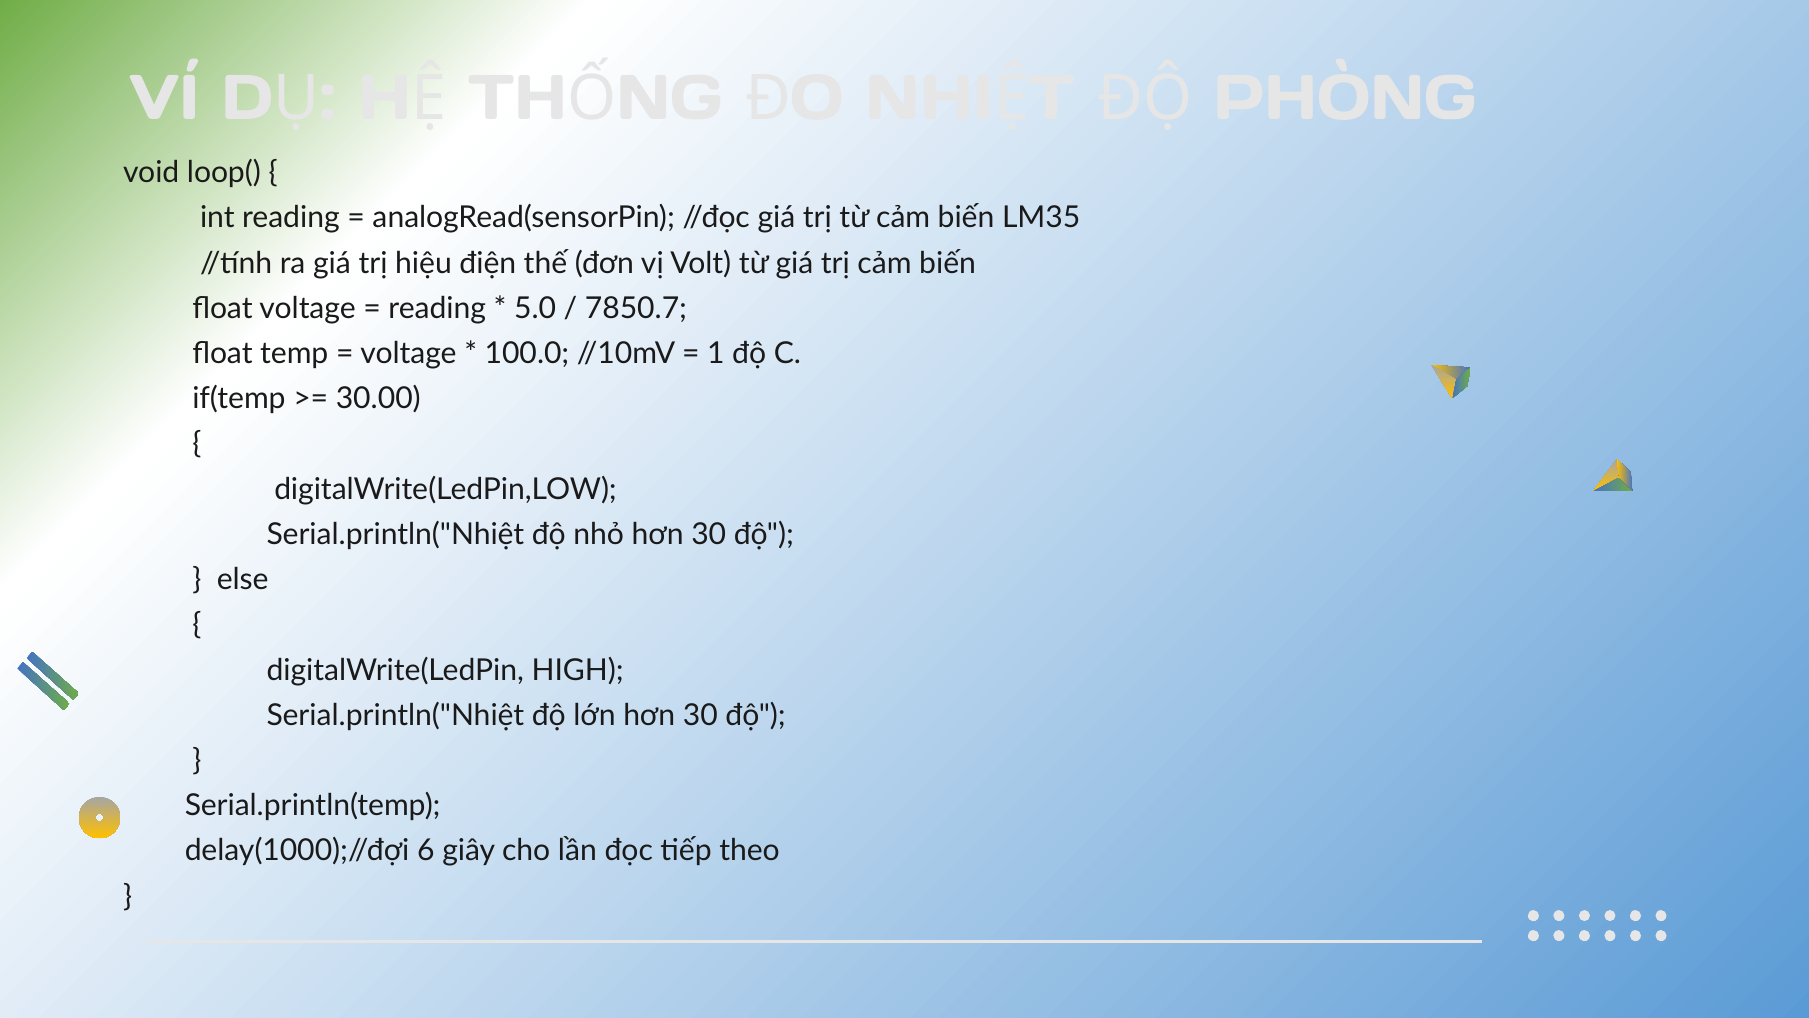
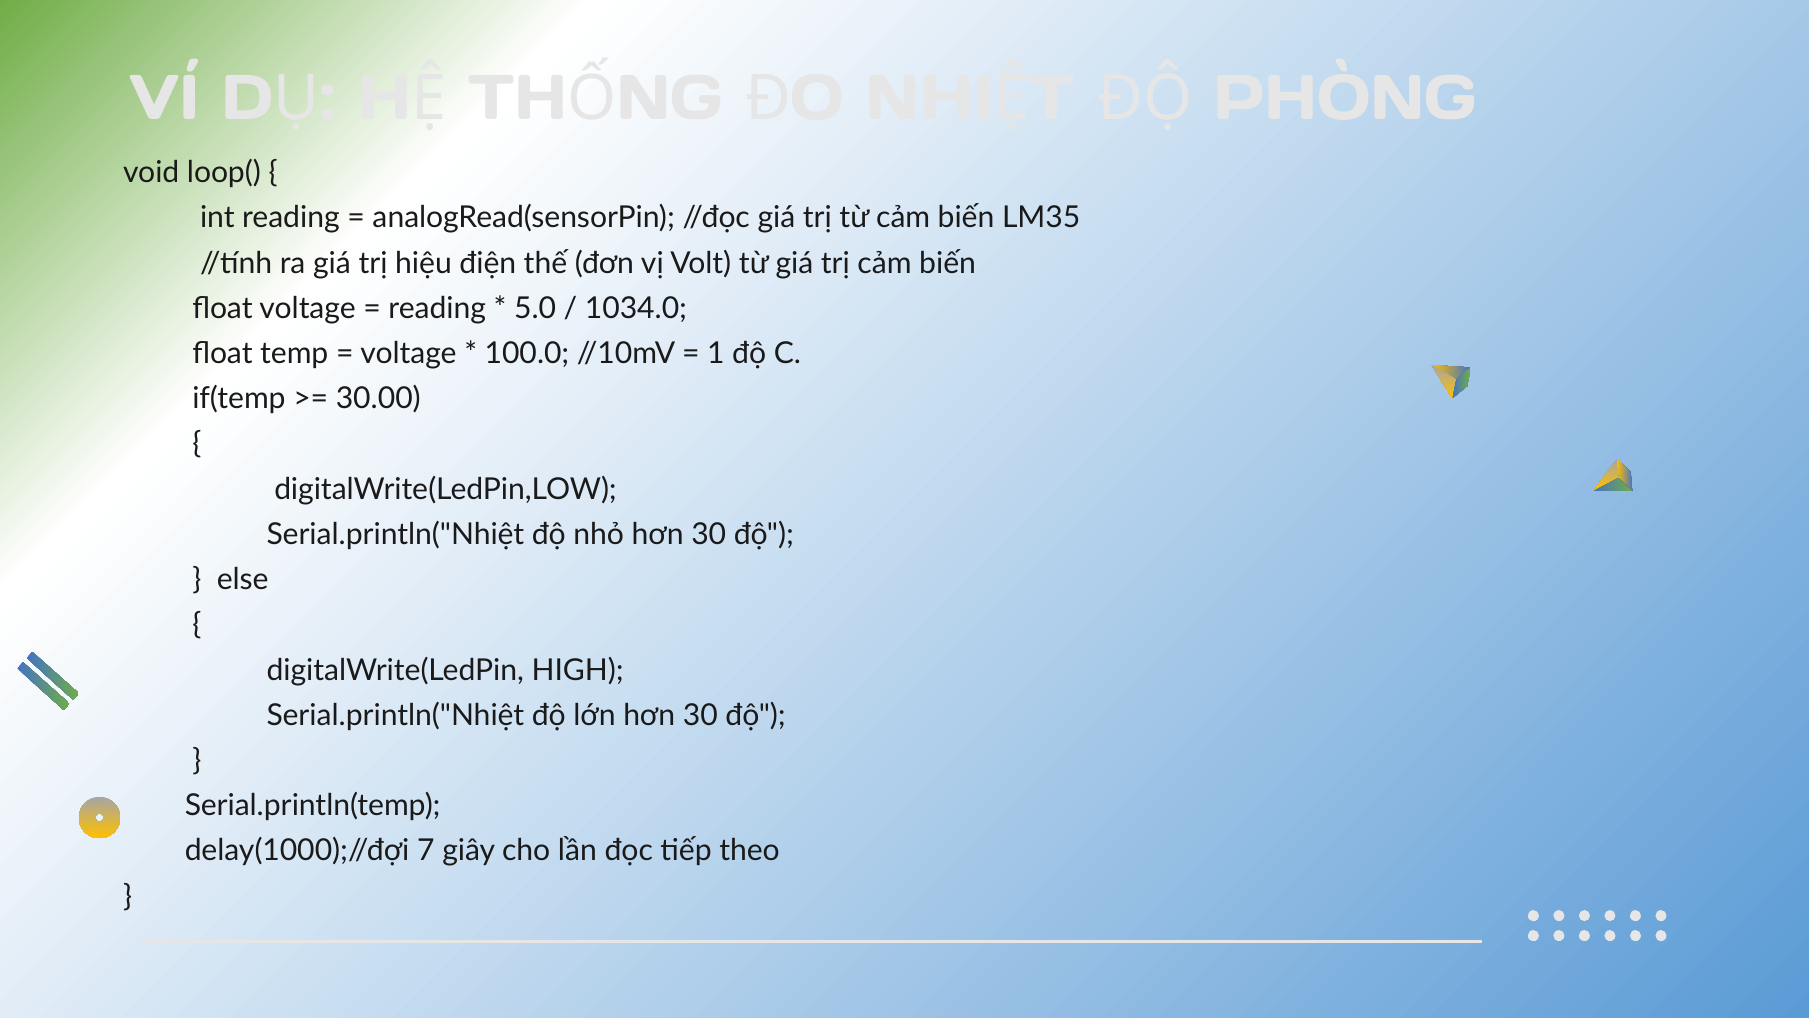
7850.7: 7850.7 -> 1034.0 (636, 308)
6: 6 -> 7 (426, 851)
